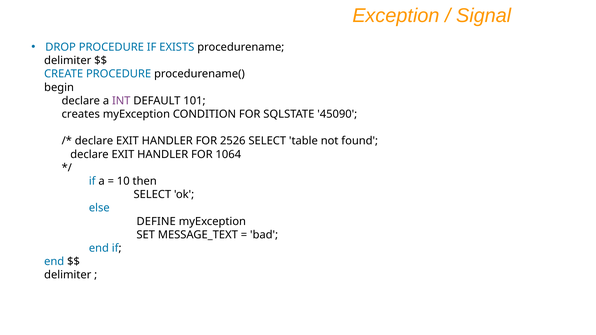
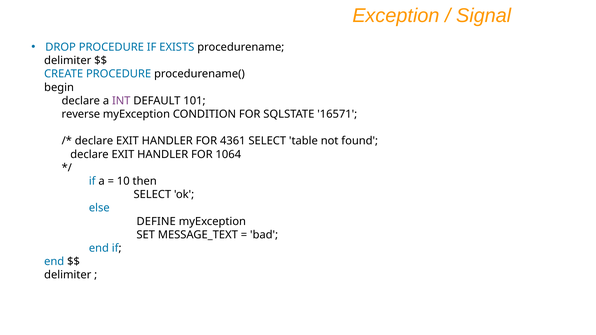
creates: creates -> reverse (81, 114)
45090: 45090 -> 16571 (337, 114)
2526: 2526 -> 4361 (233, 141)
